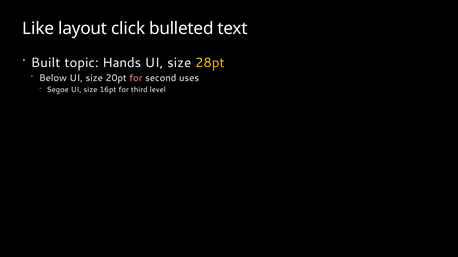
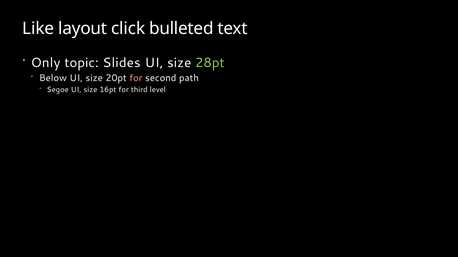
Built: Built -> Only (46, 63)
Hands: Hands -> Slides (122, 63)
28pt colour: yellow -> light green (210, 63)
uses: uses -> path (189, 78)
